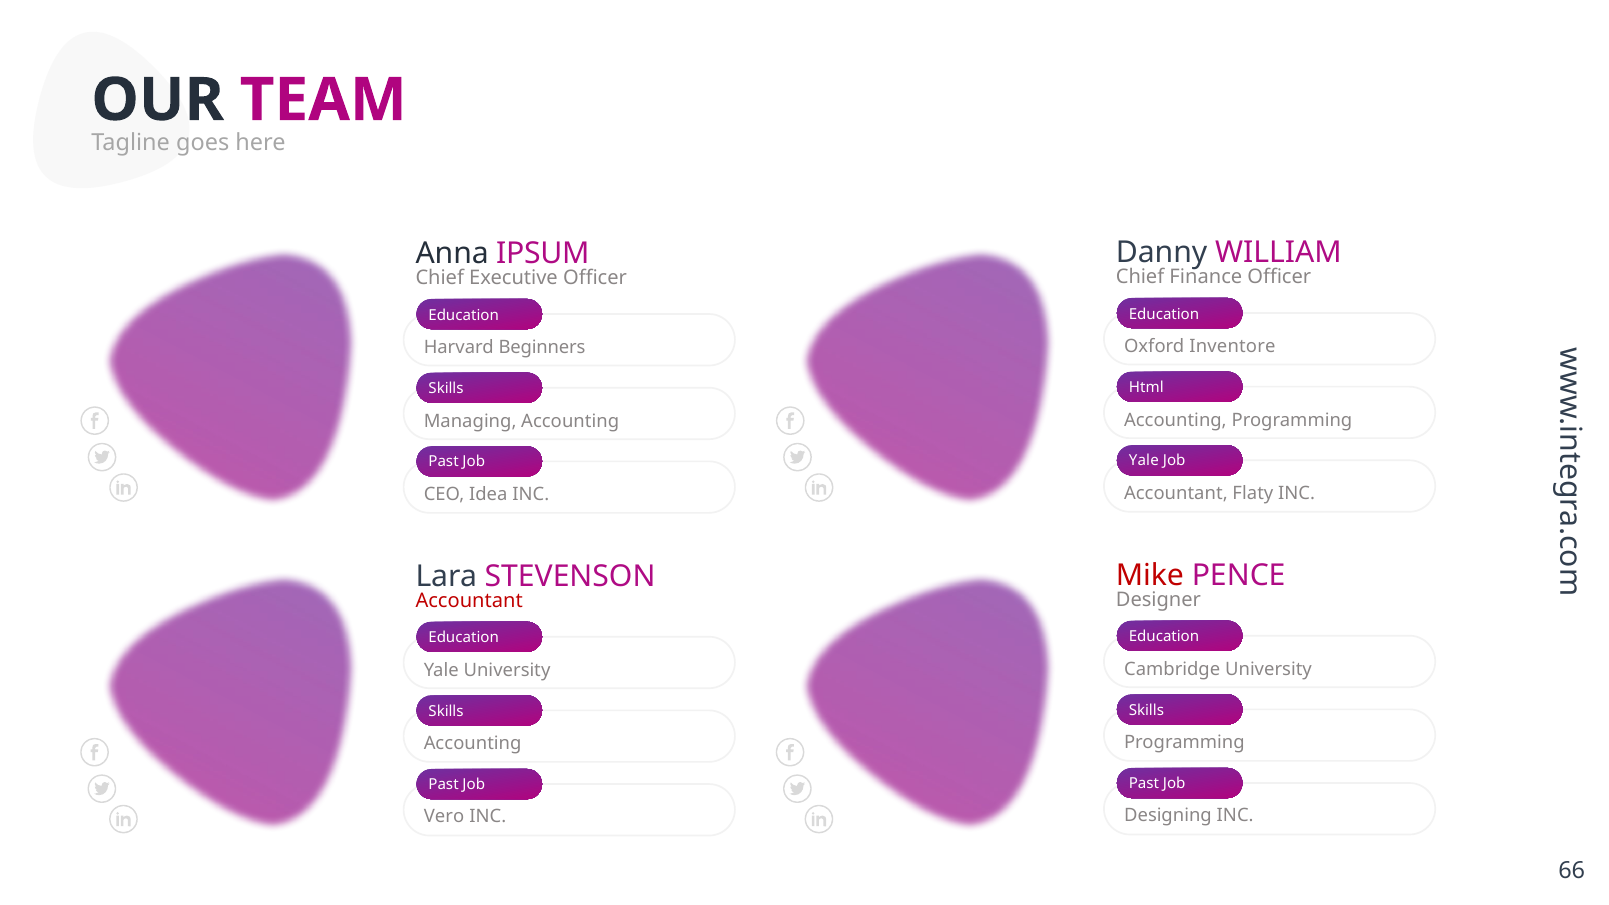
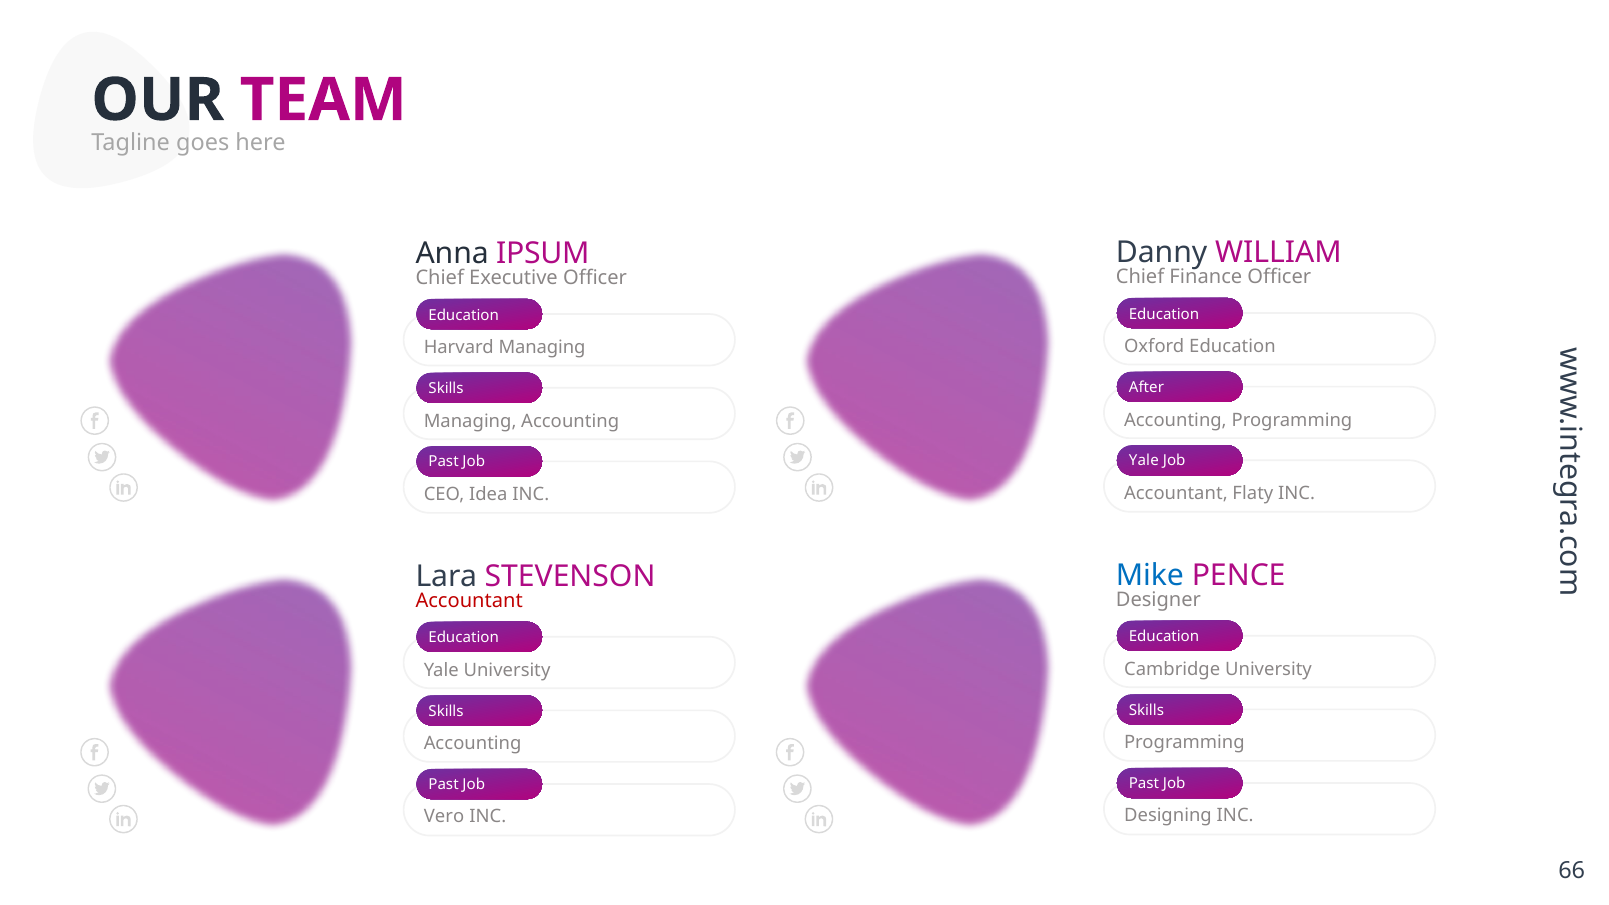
Oxford Inventore: Inventore -> Education (1233, 347)
Harvard Beginners: Beginners -> Managing (542, 348)
Html: Html -> After (1146, 387)
Mike colour: red -> blue (1150, 576)
